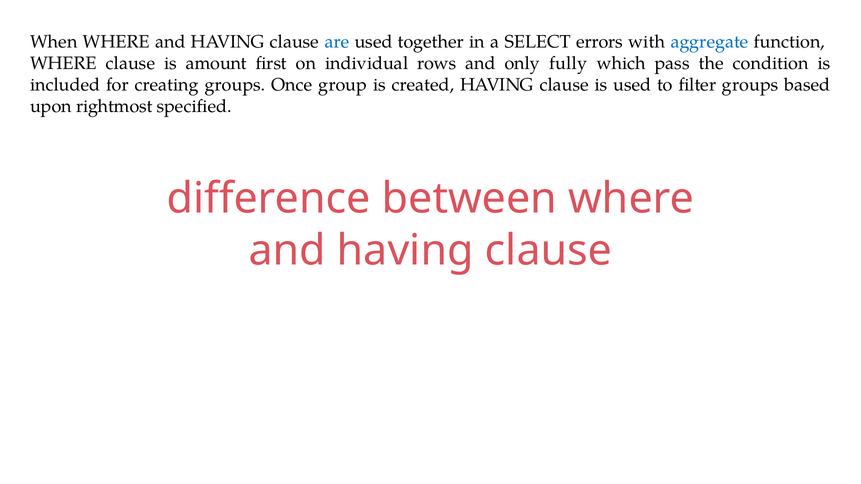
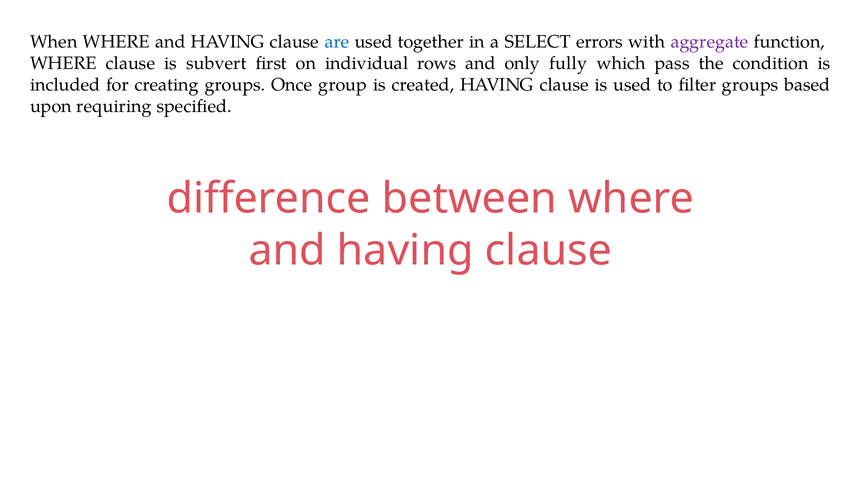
aggregate colour: blue -> purple (710, 42)
amount: amount -> subvert (216, 63)
rightmost: rightmost -> requiring (114, 106)
